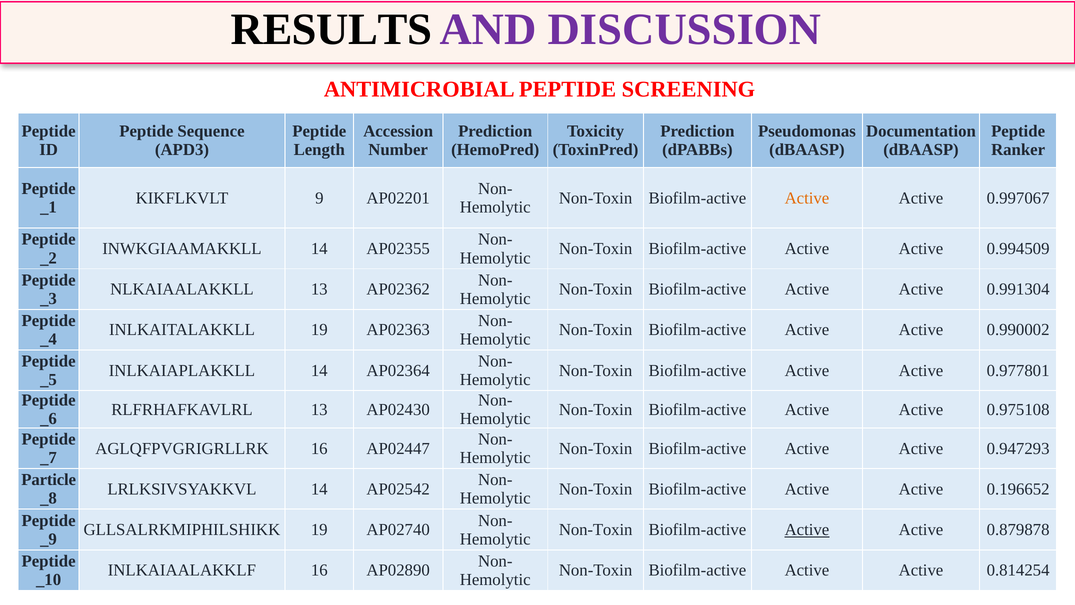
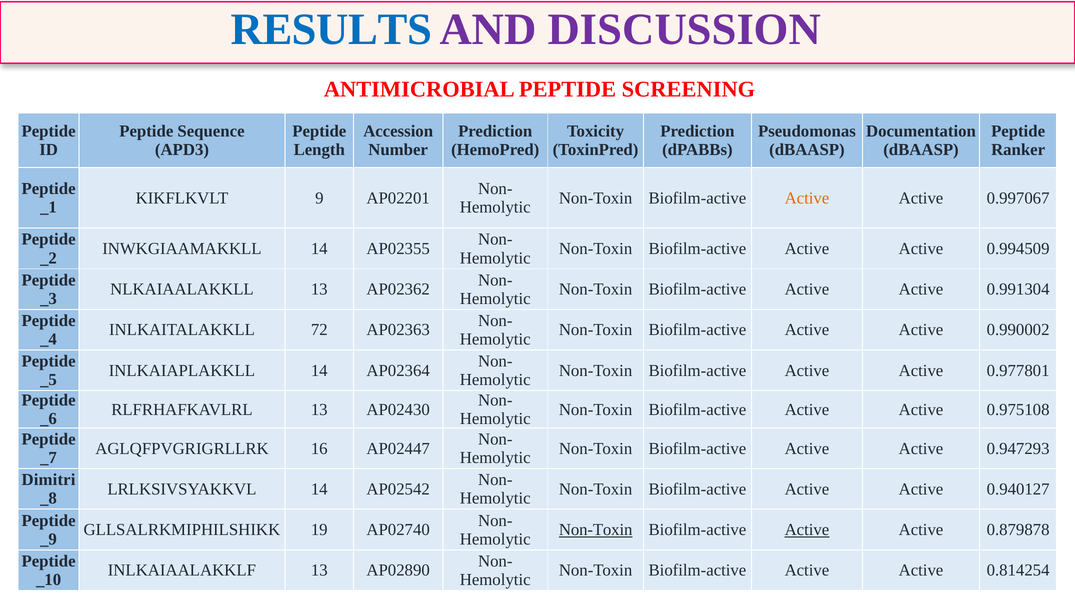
RESULTS colour: black -> blue (331, 30)
INLKAITALAKKLL 19: 19 -> 72 (319, 330)
Particle: Particle -> Dimitri (49, 480)
0.196652: 0.196652 -> 0.940127 (1018, 489)
Non-Toxin underline: none -> present (596, 529)
INLKAIAALAKKLF 16: 16 -> 13 (319, 570)
